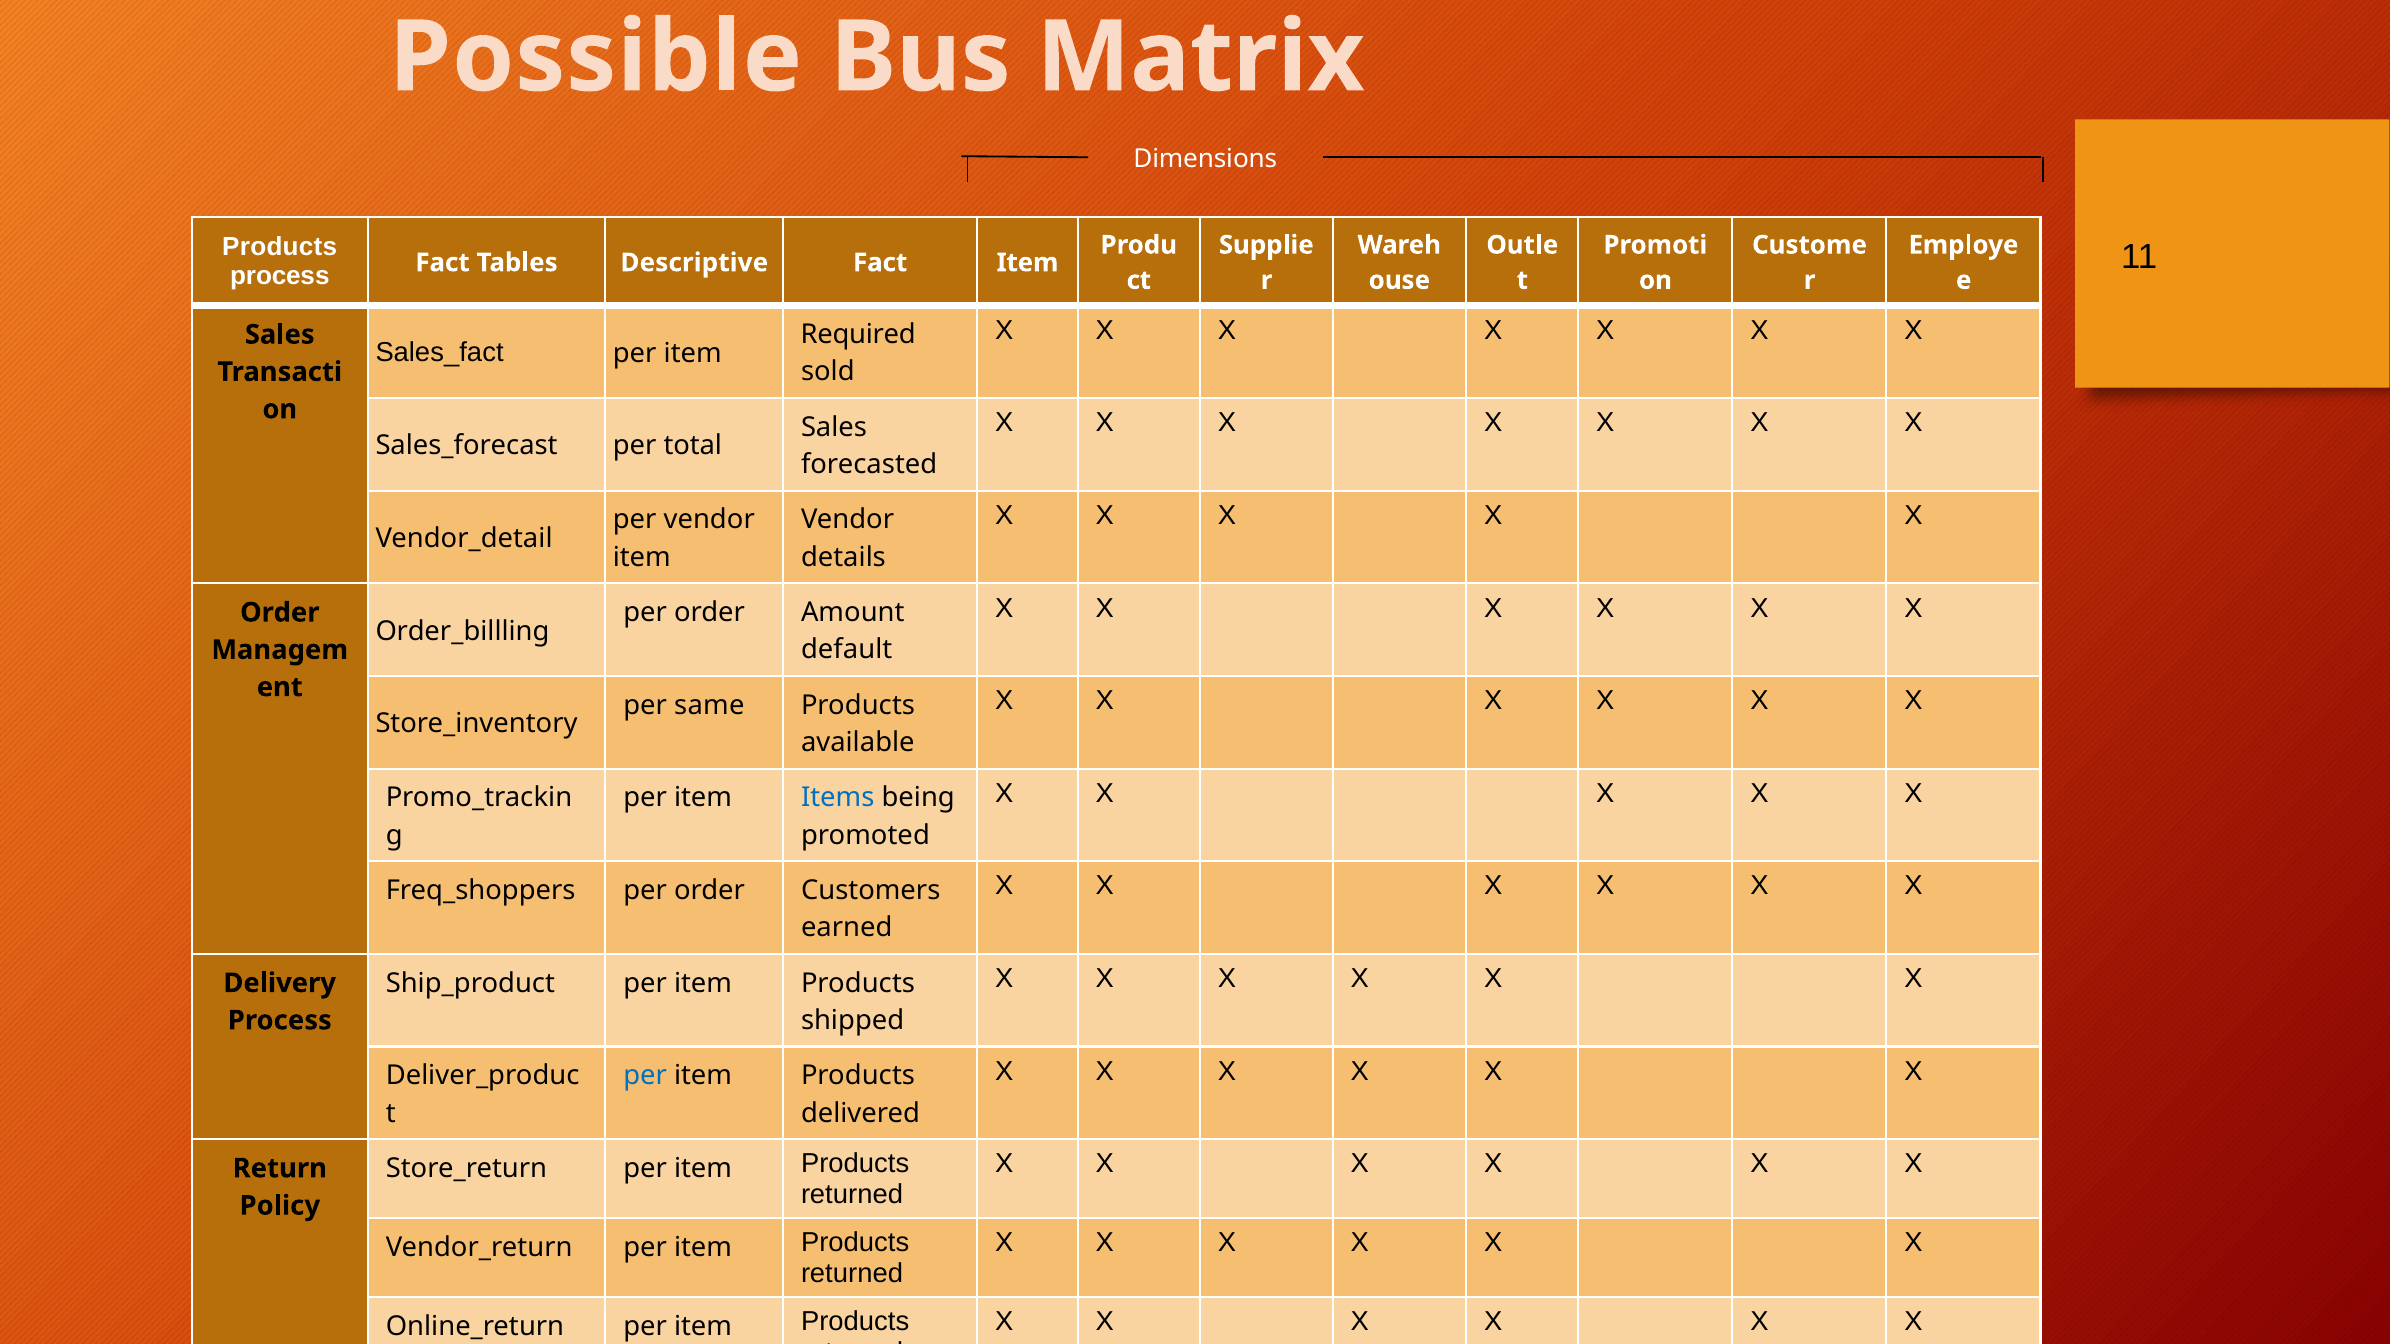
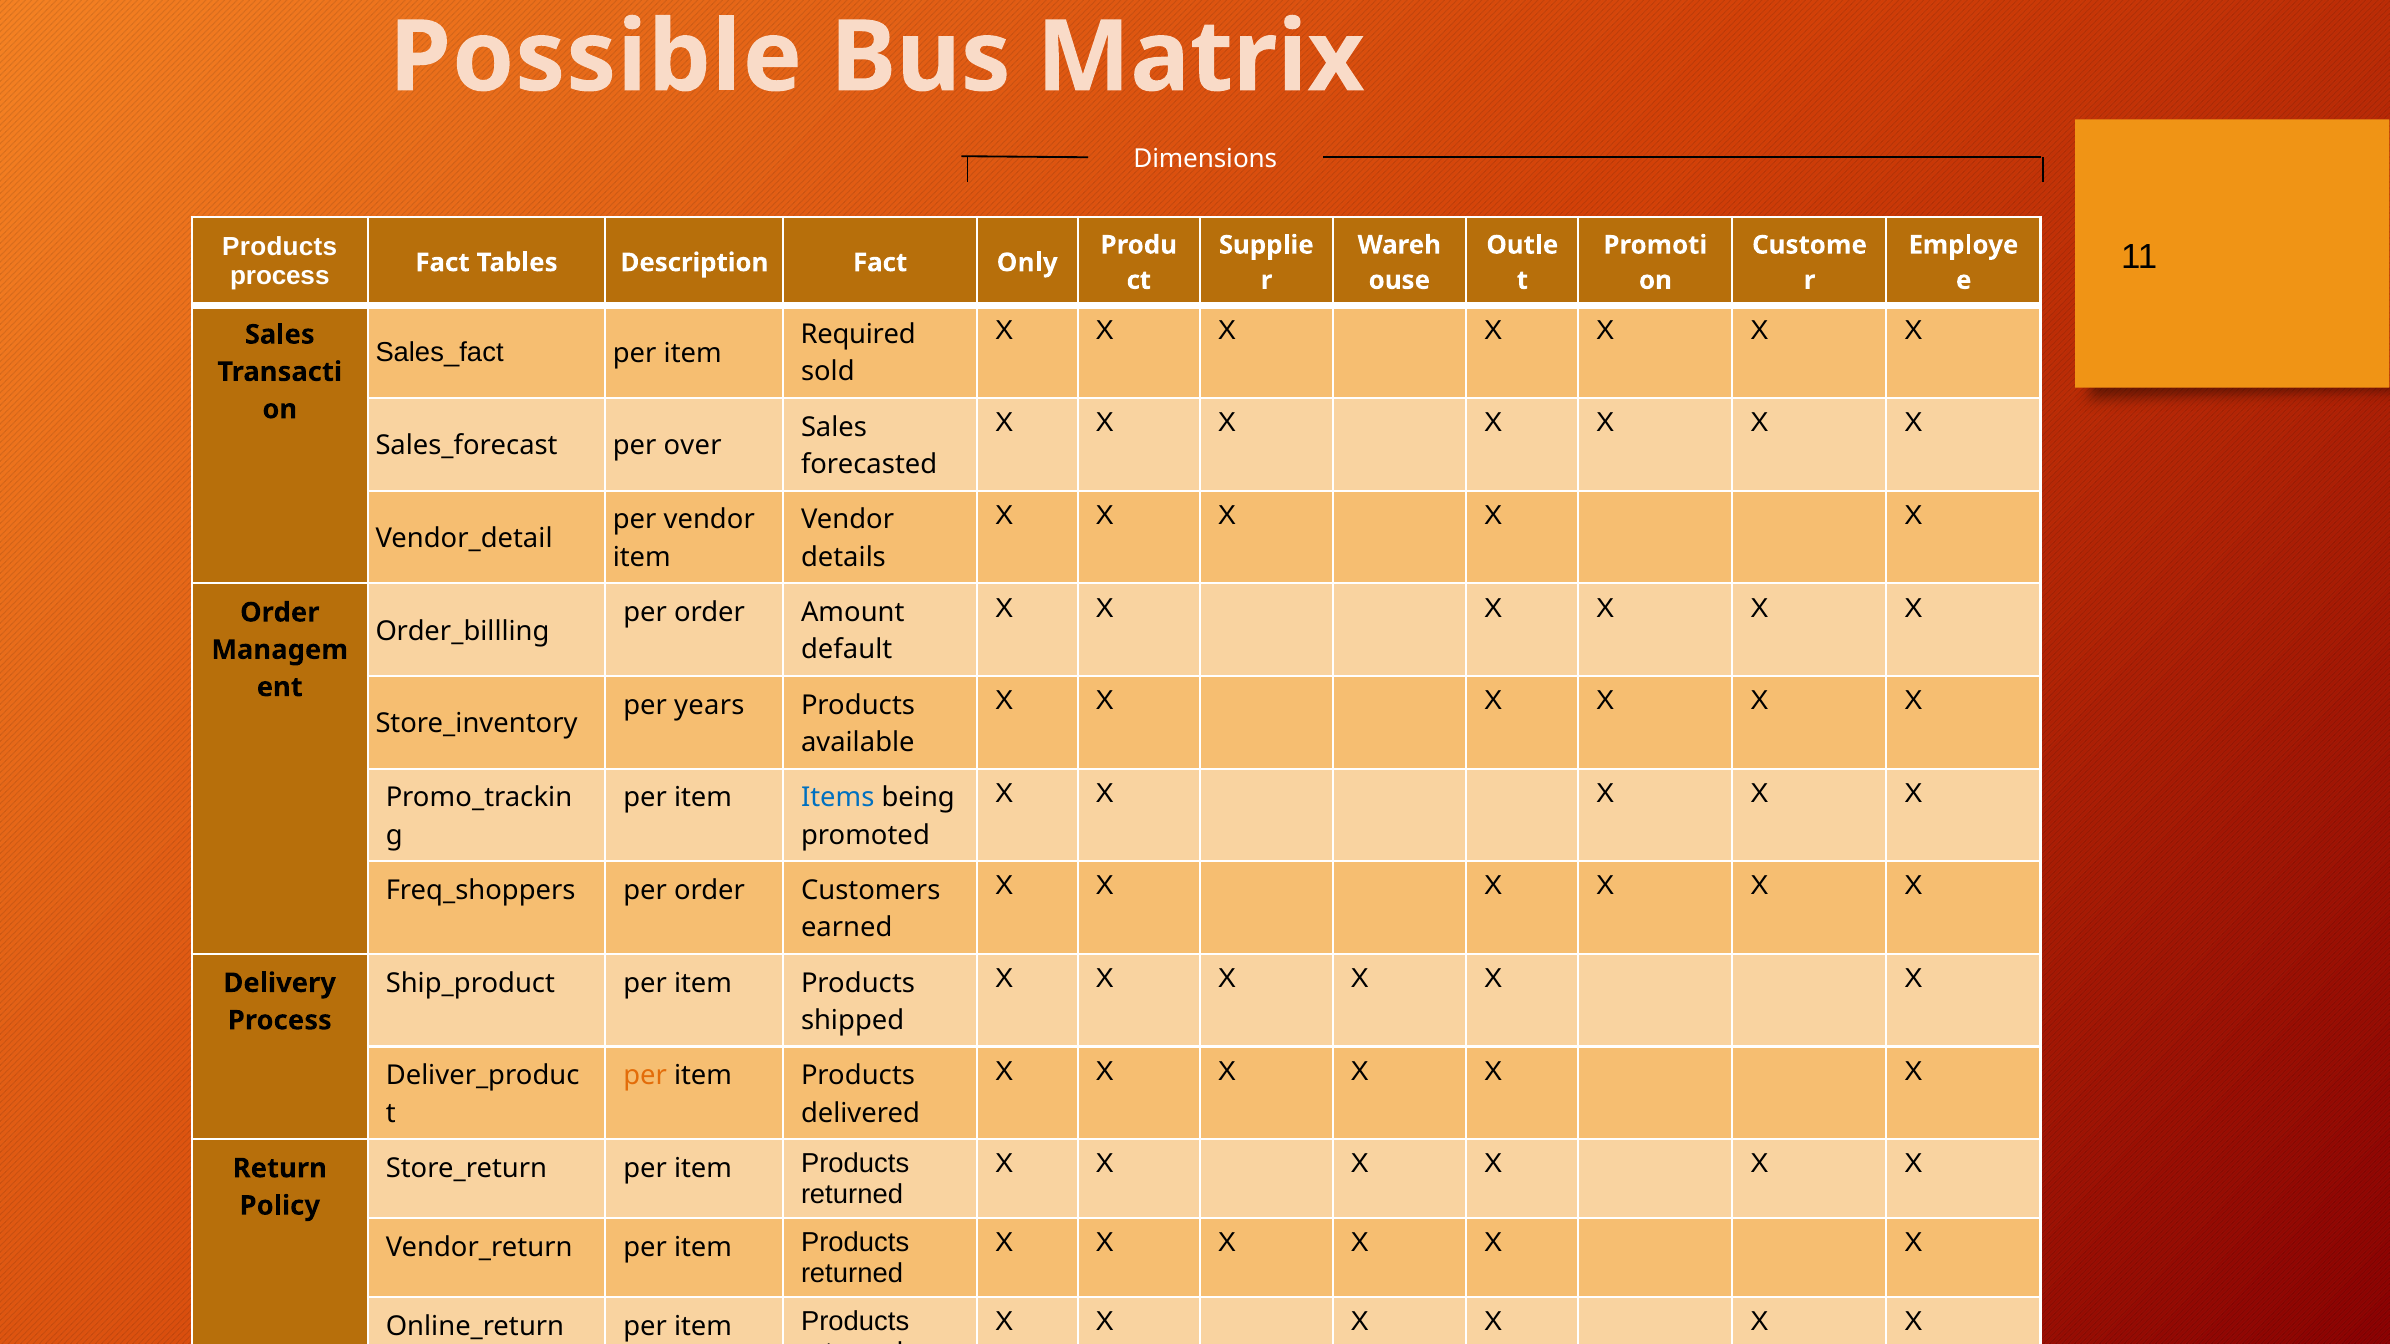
Descriptive: Descriptive -> Description (694, 263)
Fact Item: Item -> Only (1027, 263)
total: total -> over (693, 446)
same: same -> years (709, 705)
per colour: blue -> orange (645, 1076)
